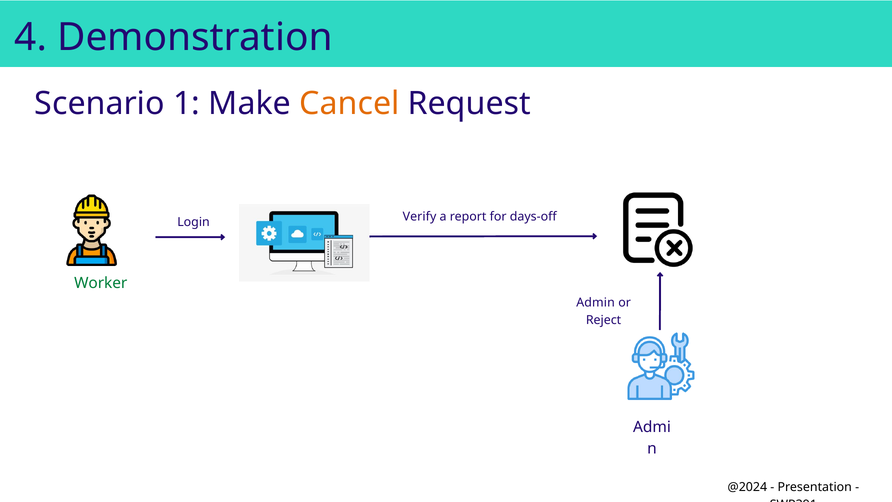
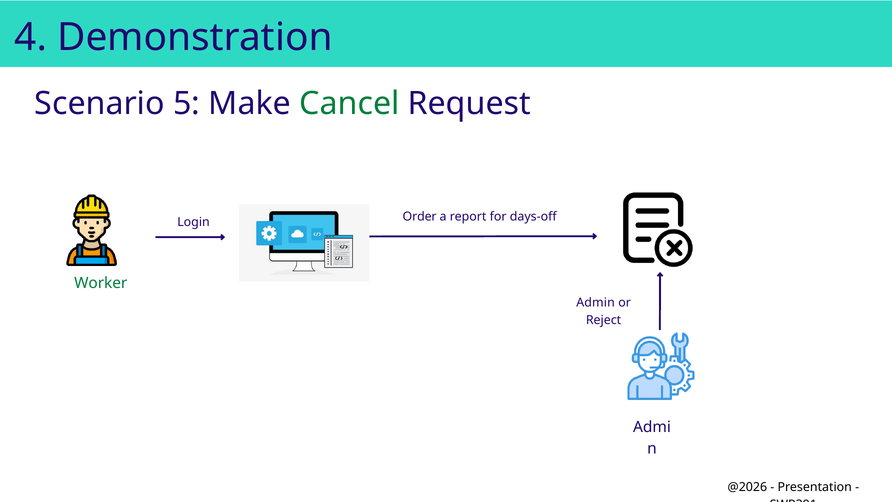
1: 1 -> 5 (187, 104)
Cancel colour: orange -> green (349, 104)
Verify: Verify -> Order (420, 217)
@2024: @2024 -> @2026 (747, 487)
